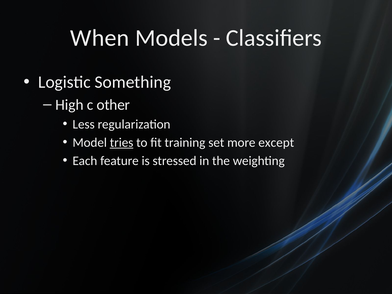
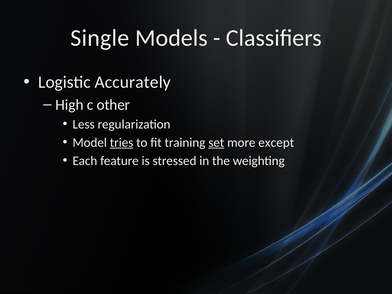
When: When -> Single (100, 38)
Something: Something -> Accurately (133, 82)
set underline: none -> present (216, 142)
